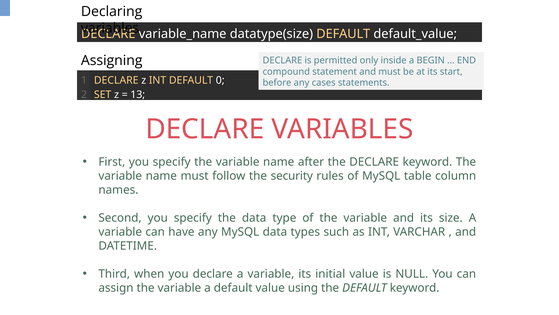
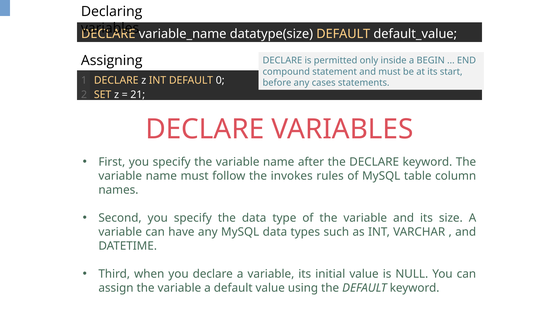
13: 13 -> 21 (138, 94)
security: security -> invokes (292, 176)
